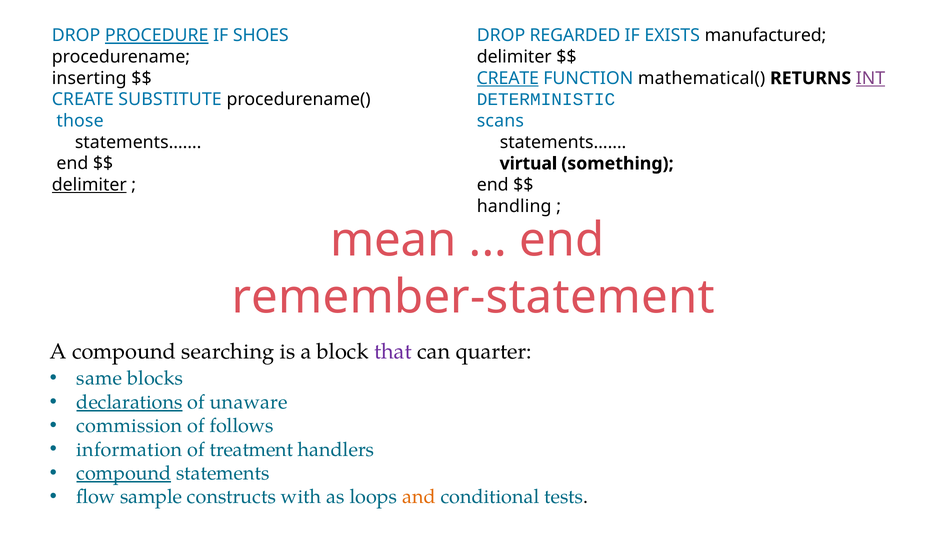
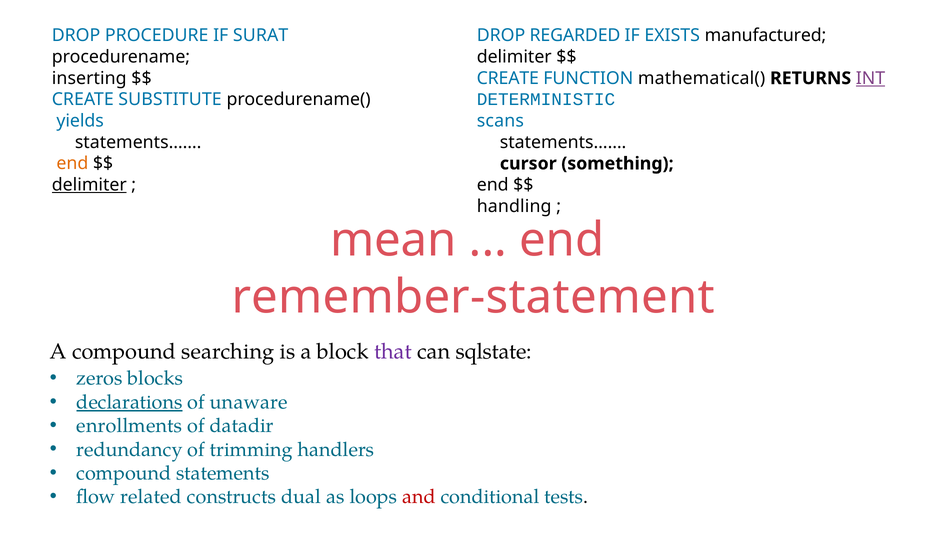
PROCEDURE underline: present -> none (157, 36)
SHOES: SHOES -> SURAT (261, 36)
CREATE underline: present -> none (508, 78)
those: those -> yields (80, 121)
end colour: black -> orange (72, 163)
virtual: virtual -> cursor (528, 163)
quarter: quarter -> sqlstate (494, 351)
same: same -> zeros (99, 378)
commission: commission -> enrollments (129, 426)
follows: follows -> datadir (242, 426)
information: information -> redundancy (129, 449)
treatment: treatment -> trimming (251, 449)
compound underline: present -> none (124, 473)
sample: sample -> related (151, 497)
with: with -> dual (301, 497)
and colour: orange -> red (419, 497)
